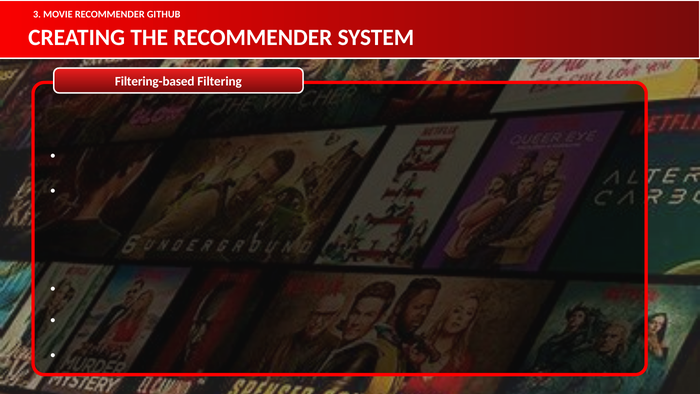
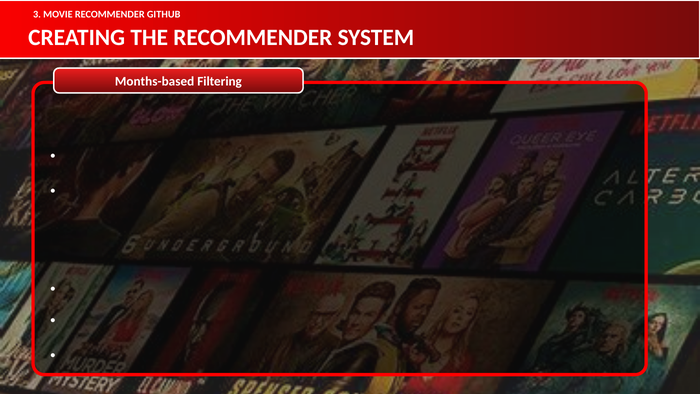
Filtering-based: Filtering-based -> Months-based (155, 81)
